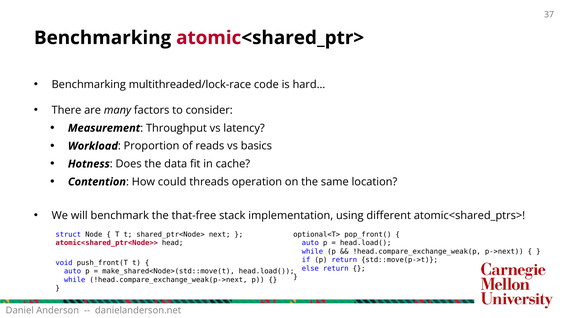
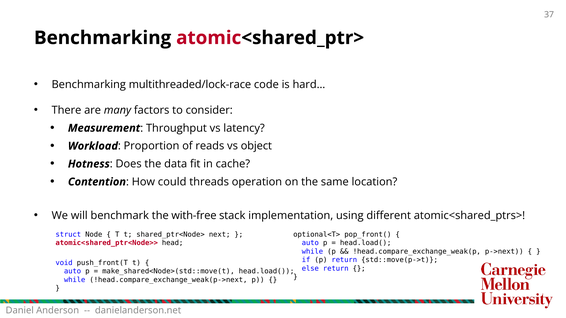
basics: basics -> object (256, 146)
that-free: that-free -> with-free (194, 216)
